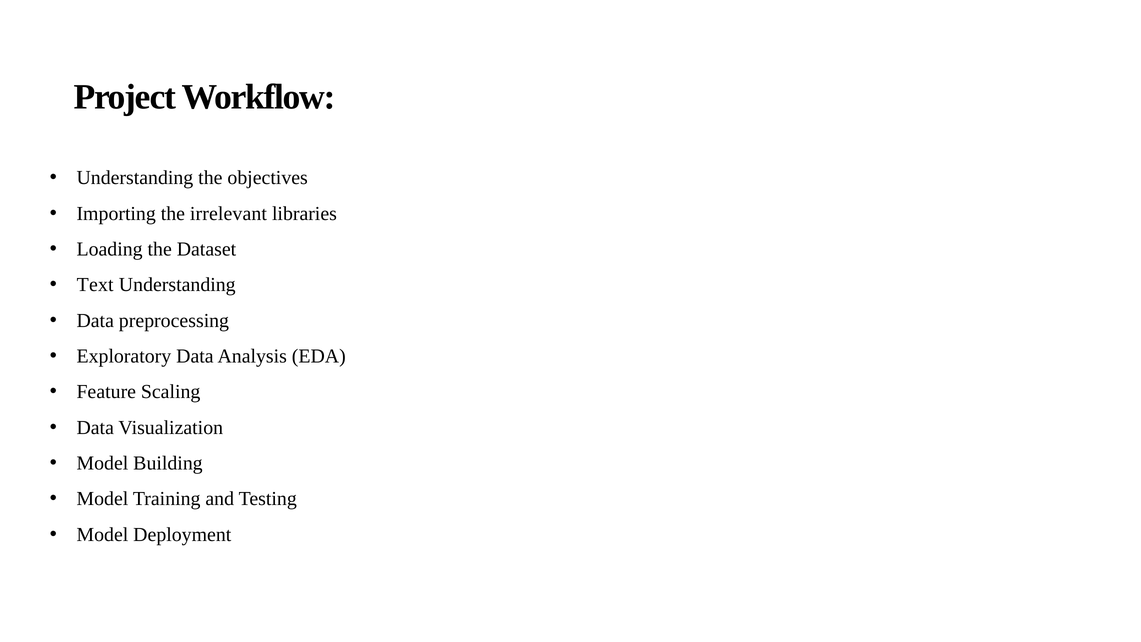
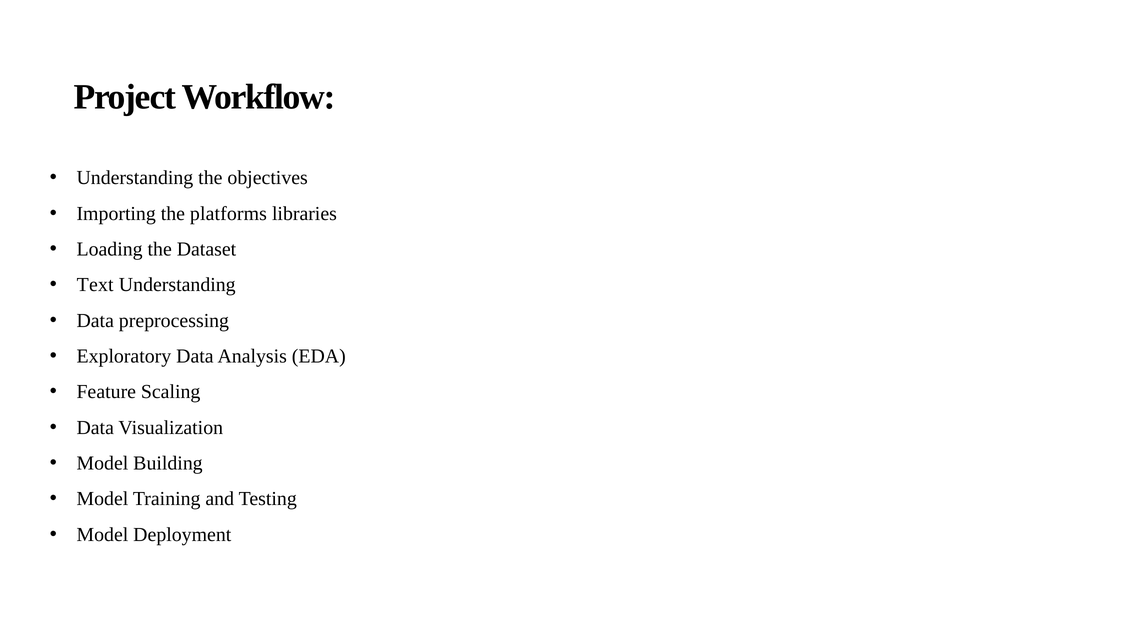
irrelevant: irrelevant -> platforms (228, 214)
